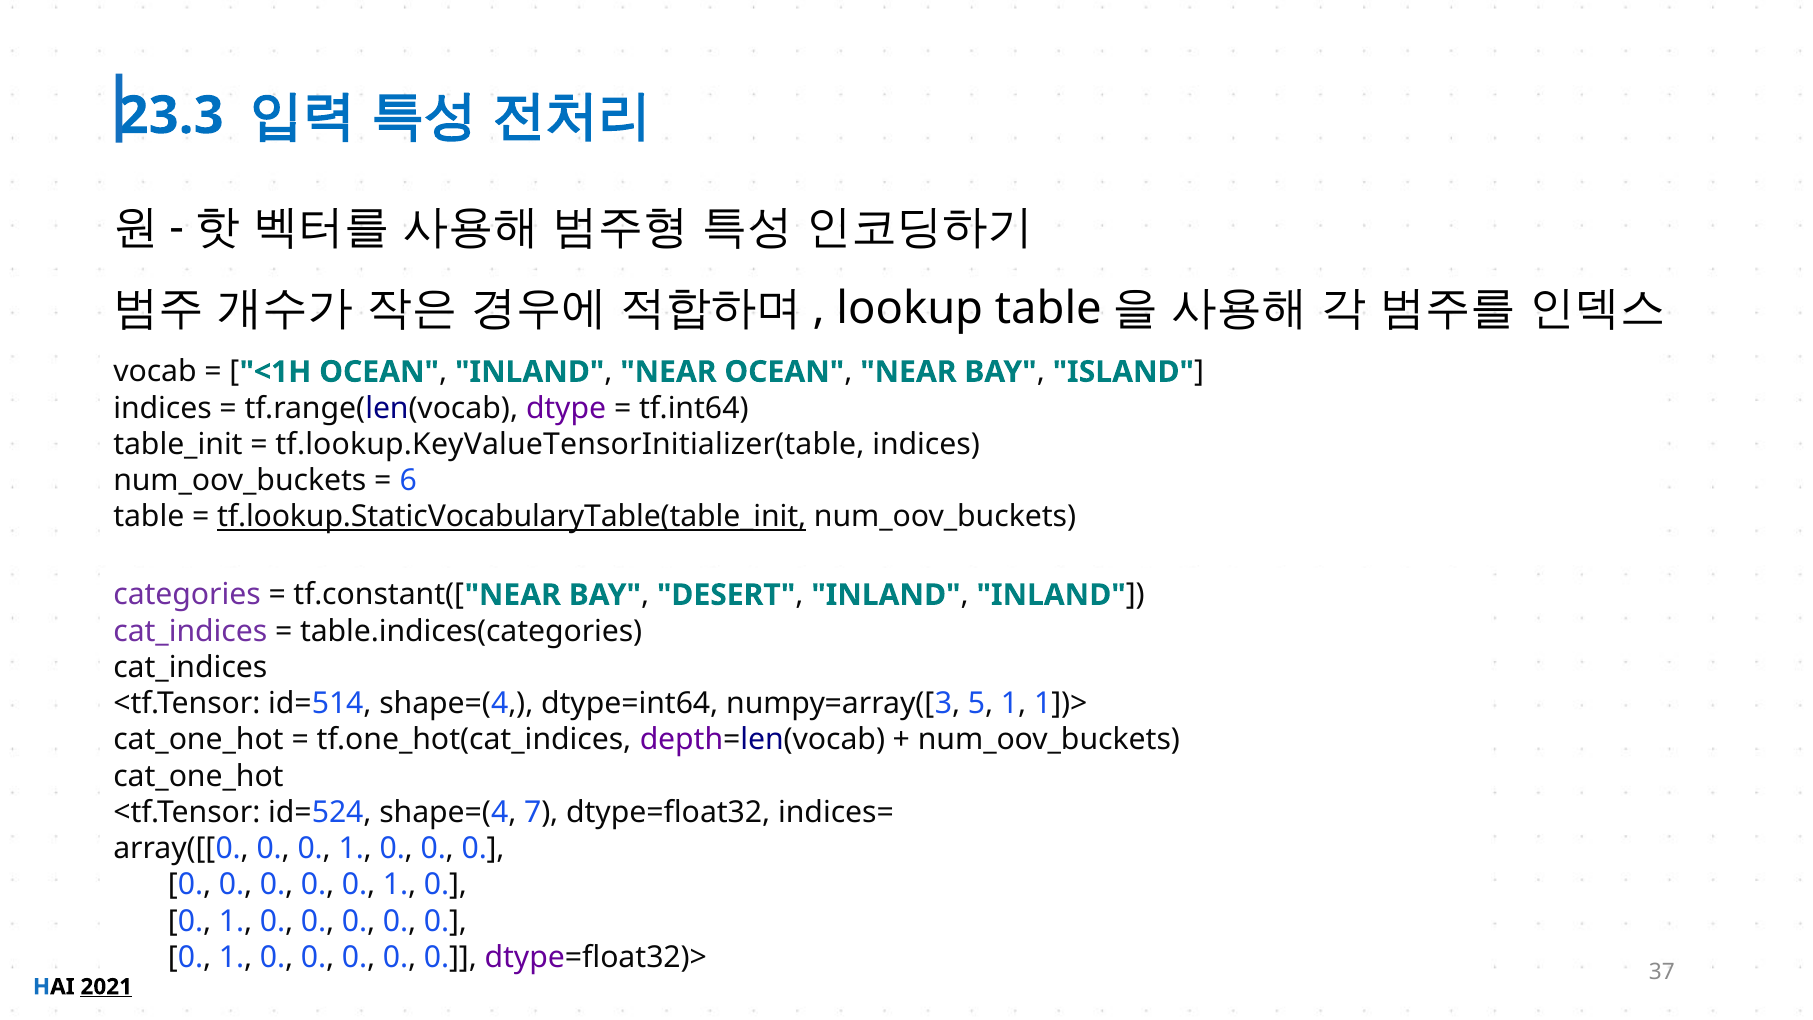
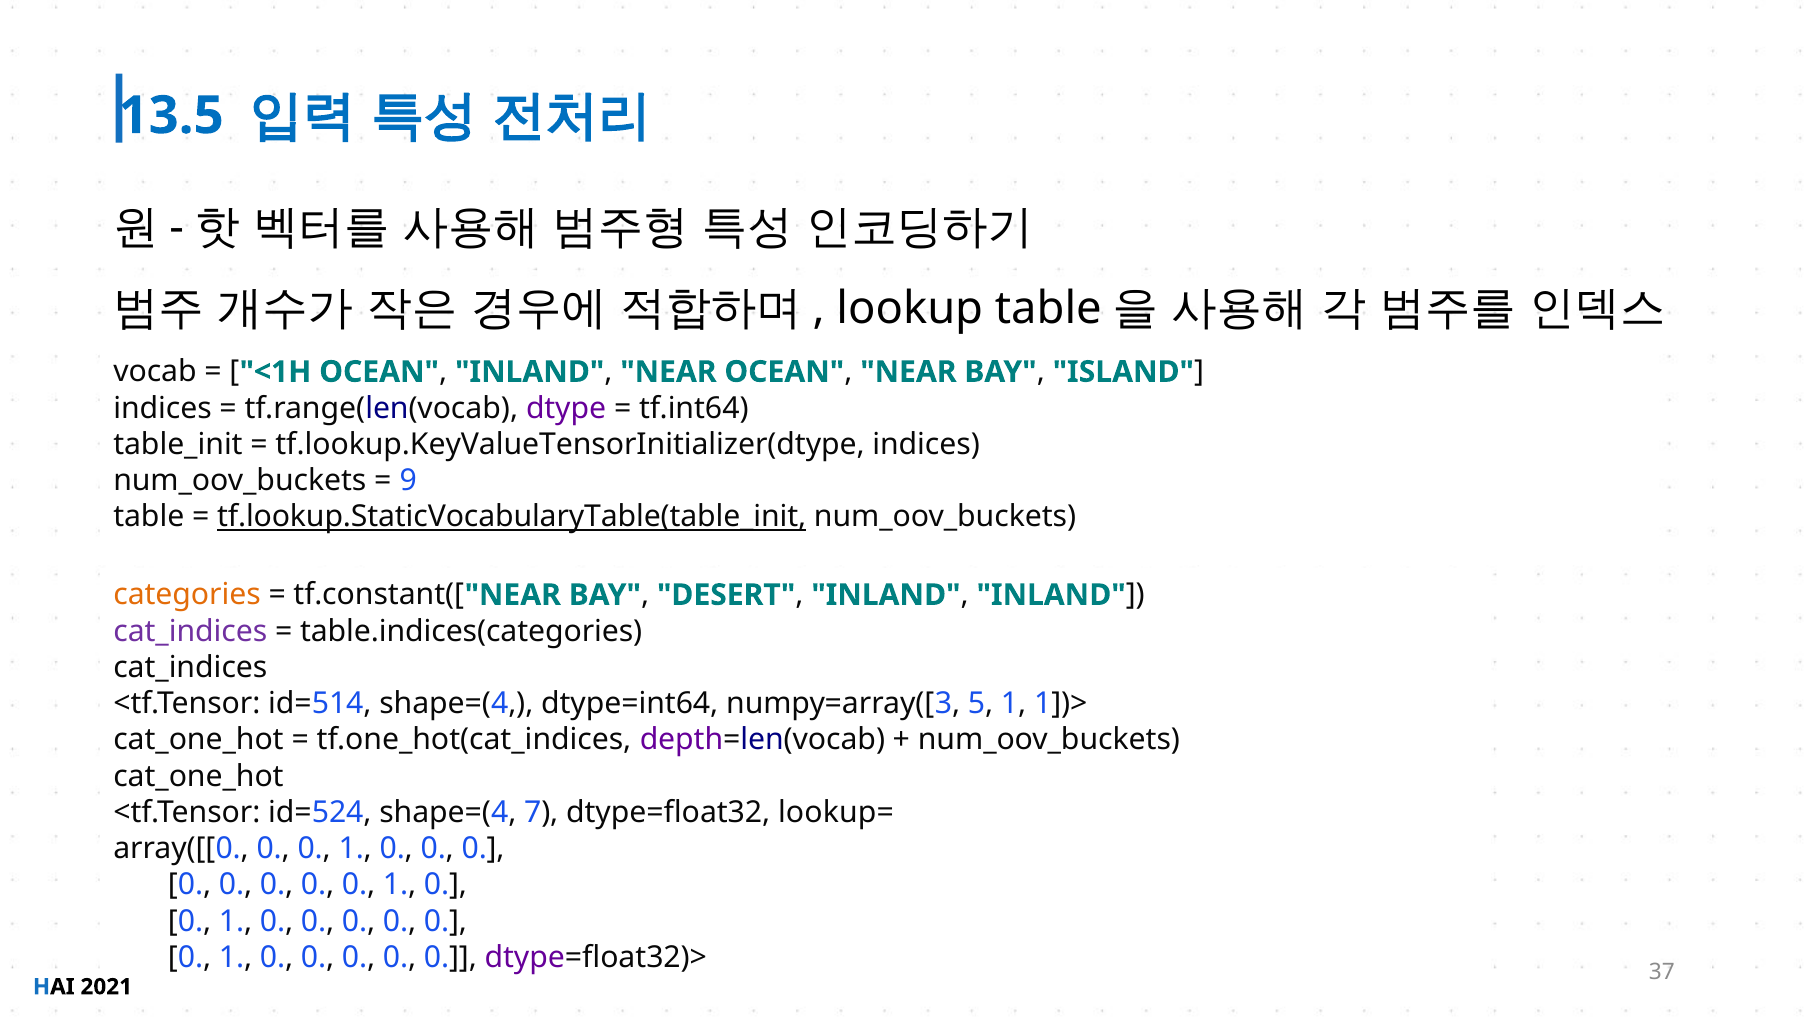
23.3: 23.3 -> 13.5 (171, 116)
tf.lookup.KeyValueTensorInitializer(table: tf.lookup.KeyValueTensorInitializer(table -> tf.lookup.KeyValueTensorInitializer(dtype (570, 444)
6: 6 -> 9 (408, 481)
categories colour: purple -> orange (187, 595)
indices=: indices= -> lookup= (836, 812)
2021 underline: present -> none (106, 987)
